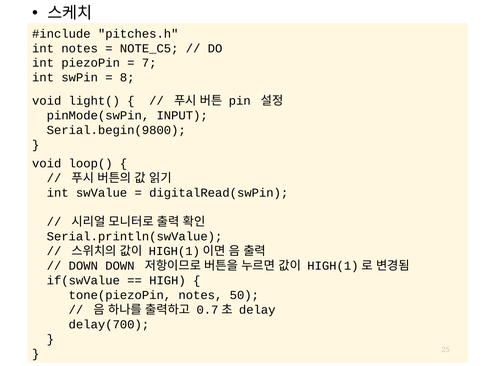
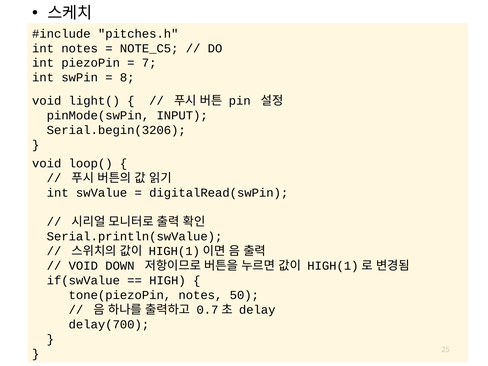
Serial.begin(9800: Serial.begin(9800 -> Serial.begin(3206 (116, 130)
DOWN: DOWN -> VOID (83, 266)
